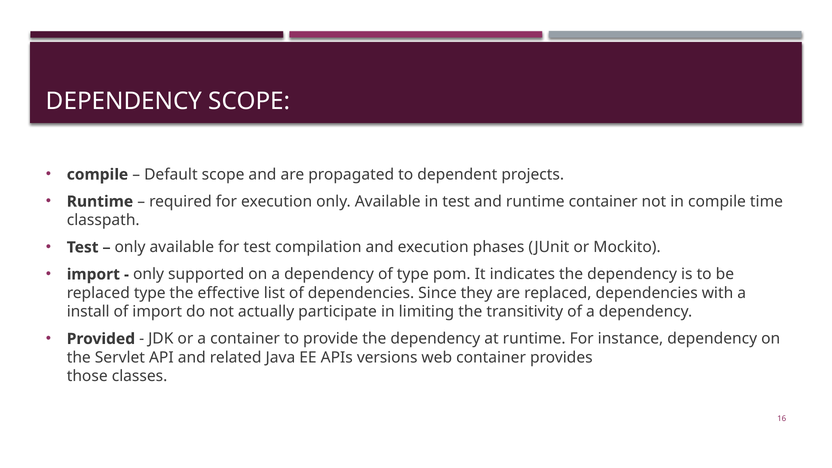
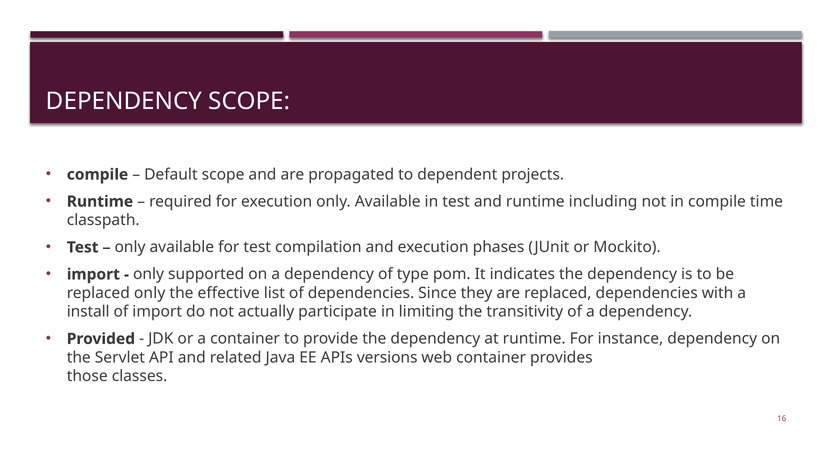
runtime container: container -> including (603, 202)
replaced type: type -> only (150, 293)
